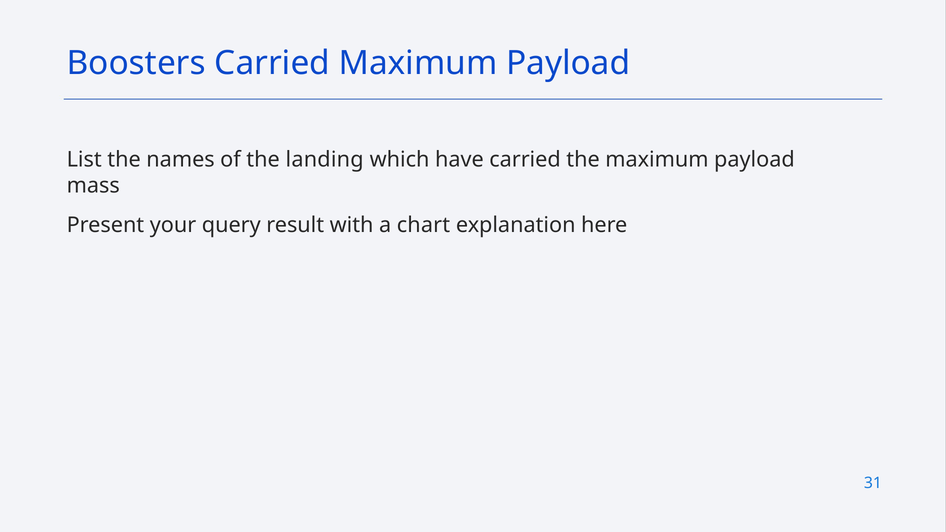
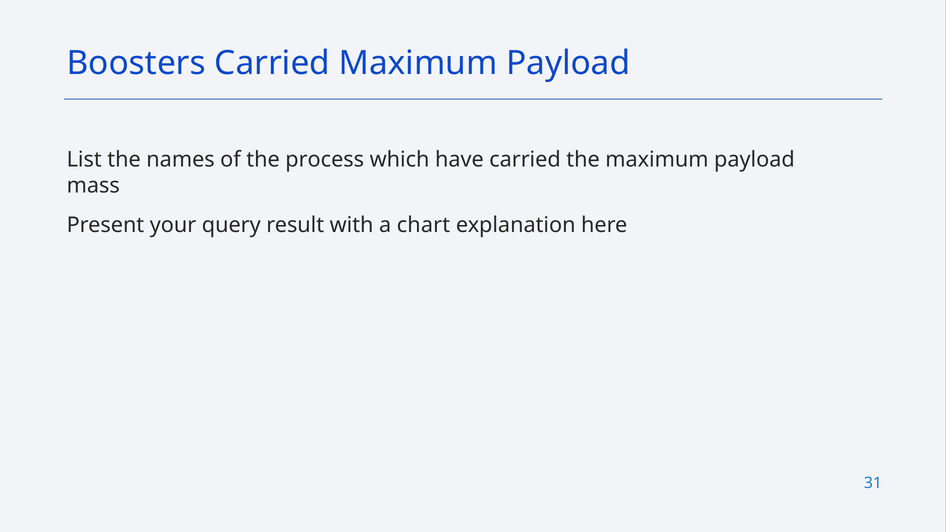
landing: landing -> process (325, 160)
